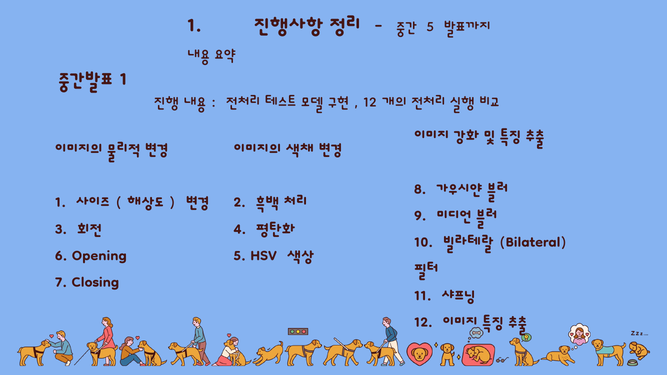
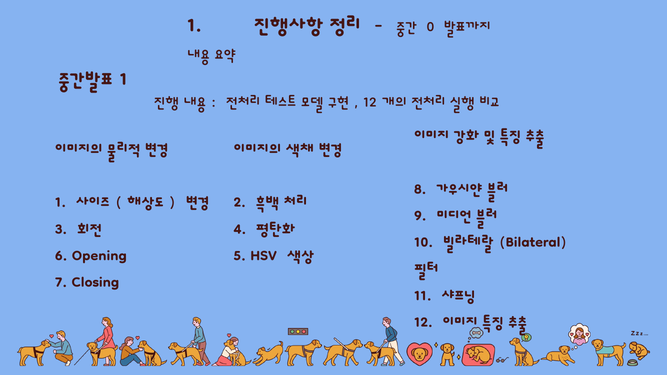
5: 5 -> 0 (430, 24)
